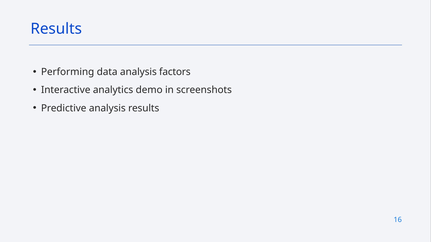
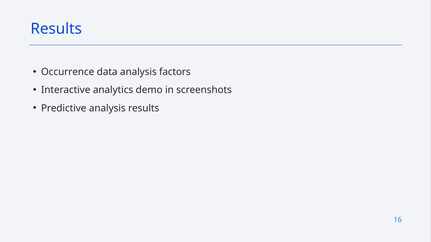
Performing: Performing -> Occurrence (68, 72)
